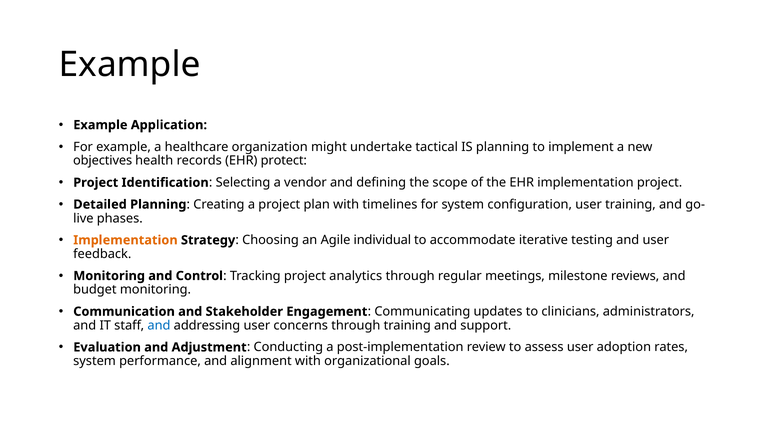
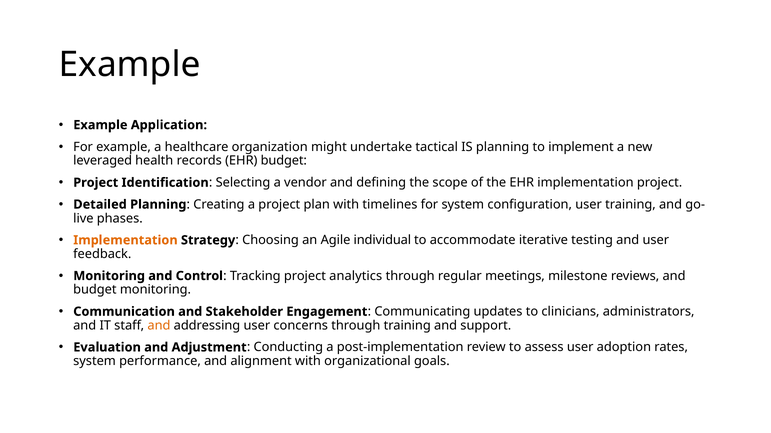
objectives: objectives -> leveraged (103, 161)
EHR protect: protect -> budget (284, 161)
and colour: blue -> orange (159, 326)
